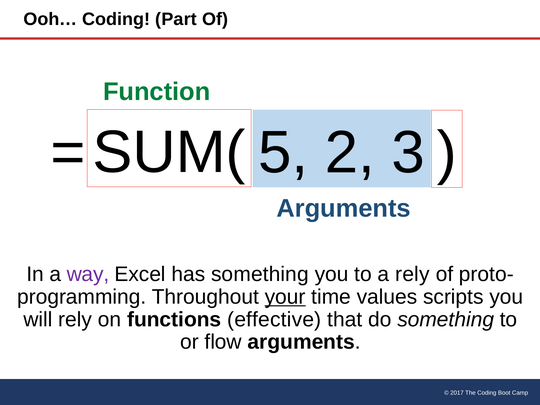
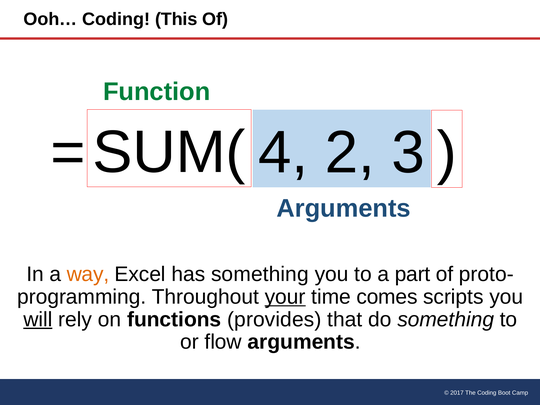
Part: Part -> This (176, 19)
5: 5 -> 4 (283, 153)
way colour: purple -> orange (88, 274)
a rely: rely -> part (413, 274)
values: values -> comes (387, 297)
will underline: none -> present (38, 319)
effective: effective -> provides (274, 319)
